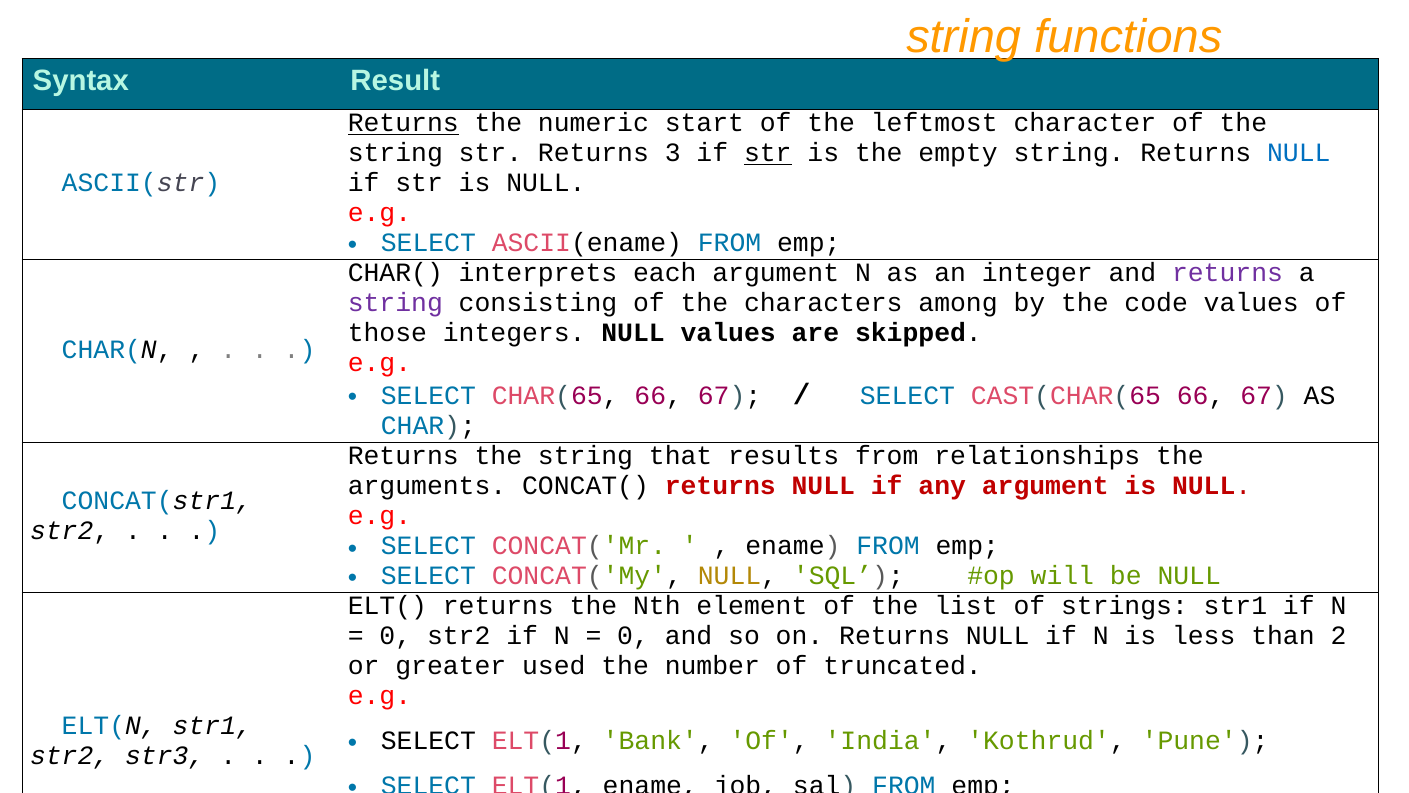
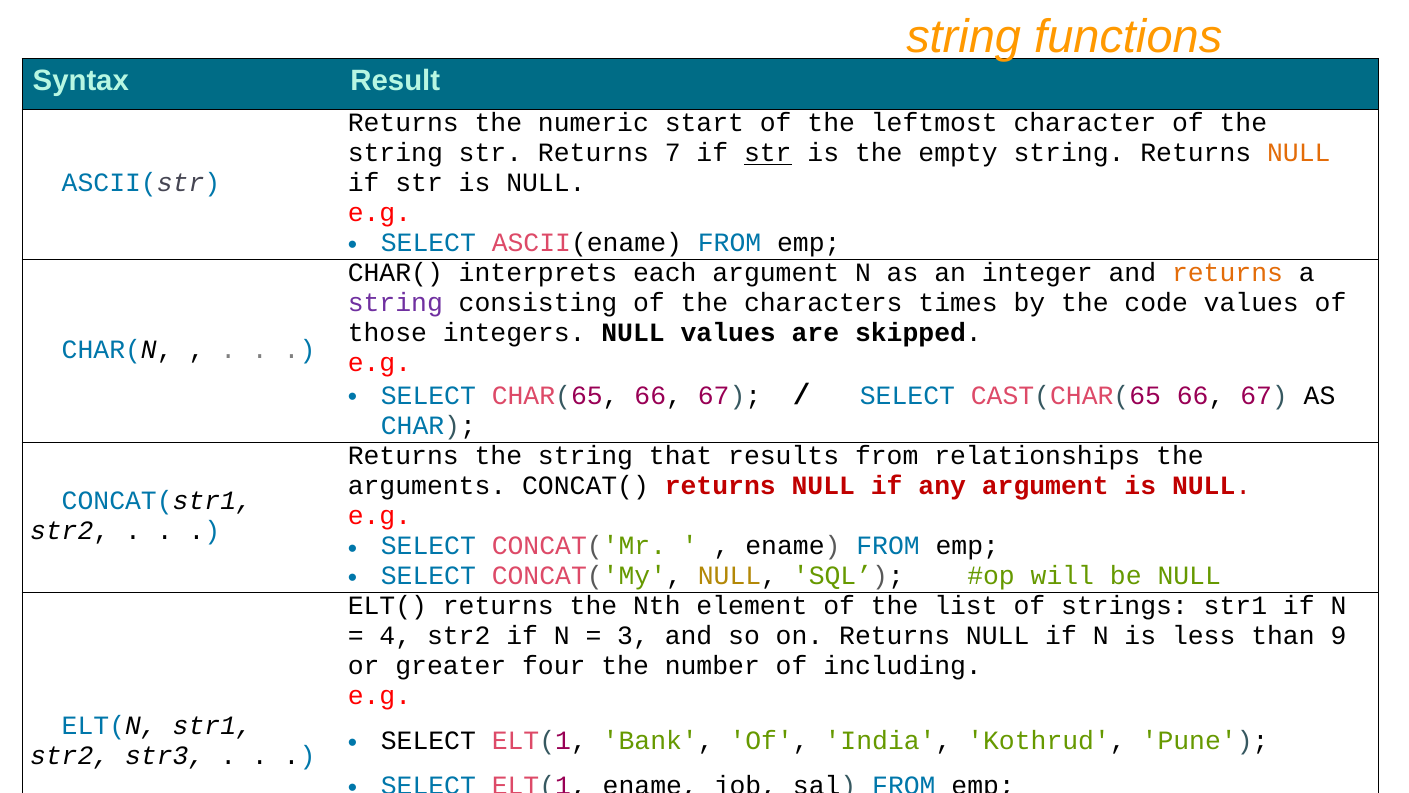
Returns underline: present -> none (403, 123)
3: 3 -> 7 (673, 153)
NULL colour: blue -> orange (1299, 153)
returns colour: purple -> orange (1228, 273)
among: among -> times (958, 303)
0: 0 -> 4 (395, 636)
0: 0 -> 3 (633, 636)
2: 2 -> 9 (1338, 636)
used: used -> four (554, 666)
truncated: truncated -> including (903, 666)
